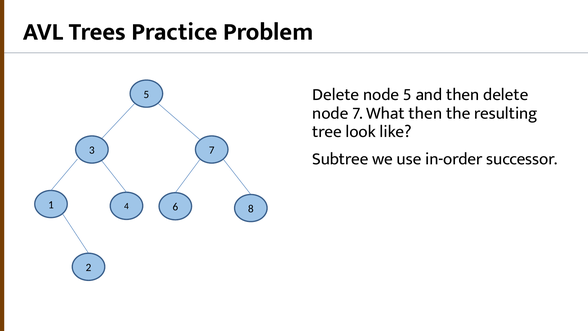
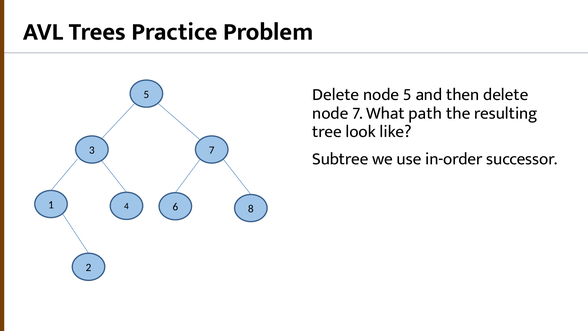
What then: then -> path (425, 113)
